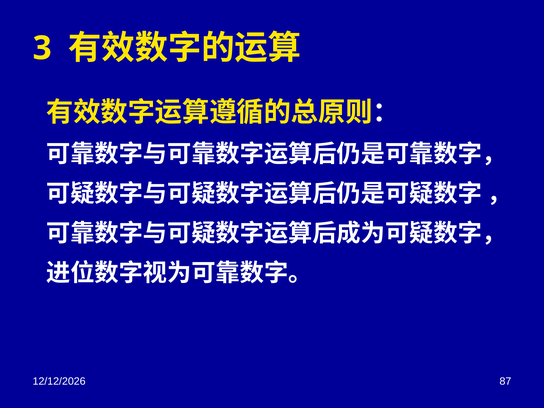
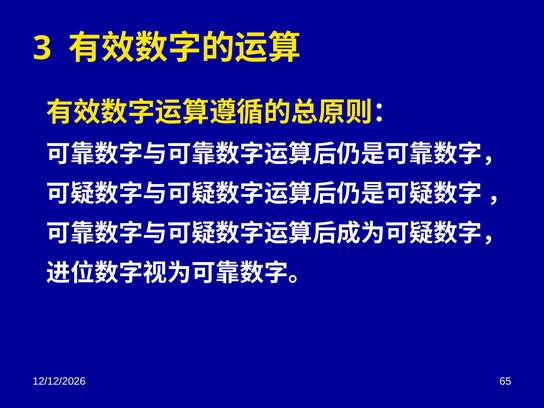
87: 87 -> 65 (505, 381)
